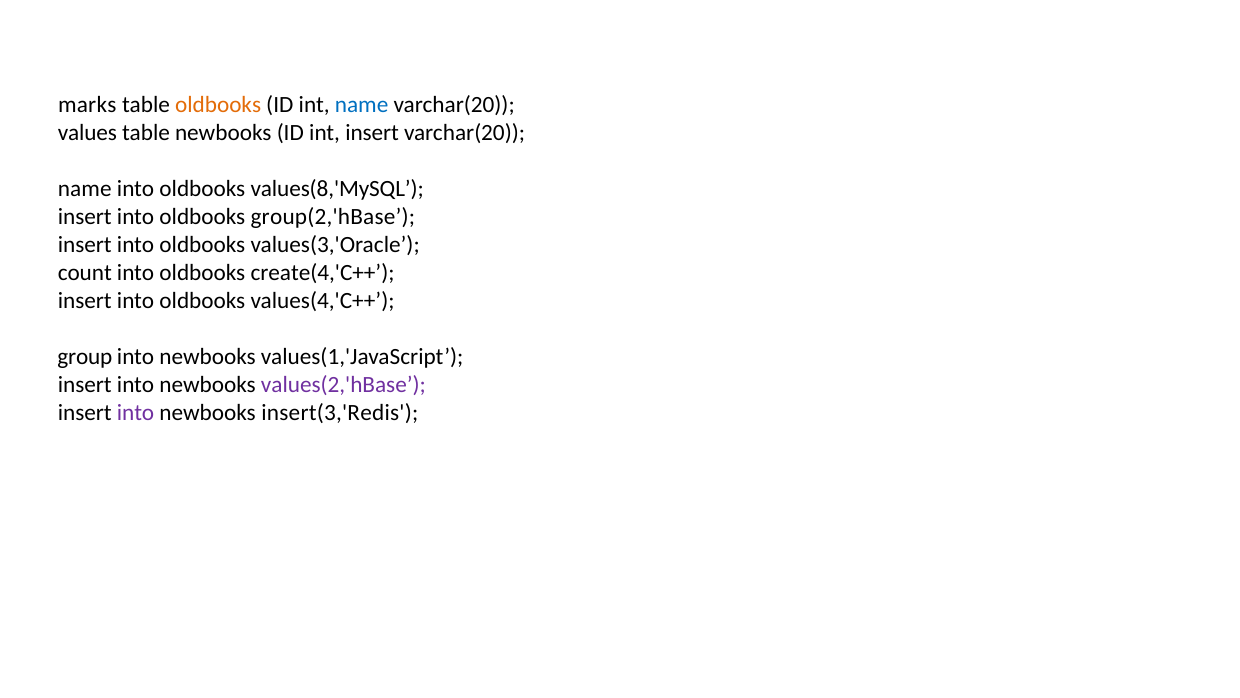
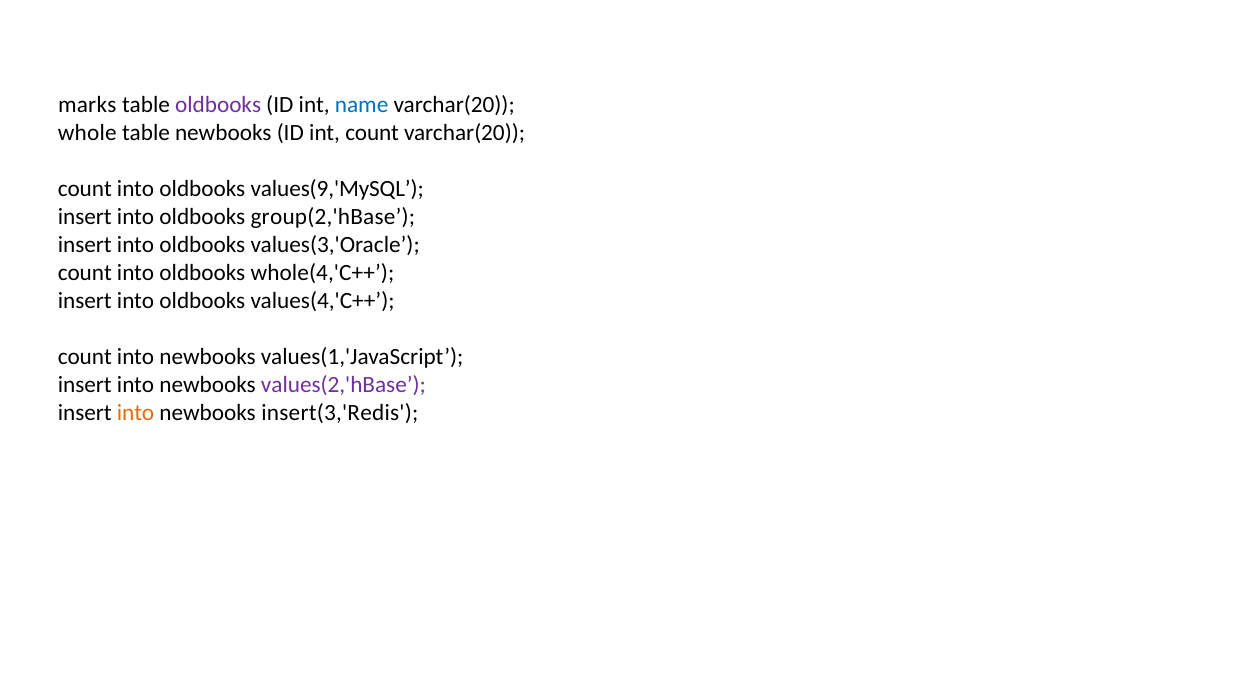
oldbooks colour: orange -> purple (218, 105)
values: values -> whole (87, 133)
int insert: insert -> count (372, 133)
name: name -> count (85, 189)
values(8,'MySQL: values(8,'MySQL -> values(9,'MySQL (337, 189)
create(4,'C++: create(4,'C++ -> whole(4,'C++ (322, 273)
group: group -> count (85, 356)
into colour: purple -> orange (136, 412)
